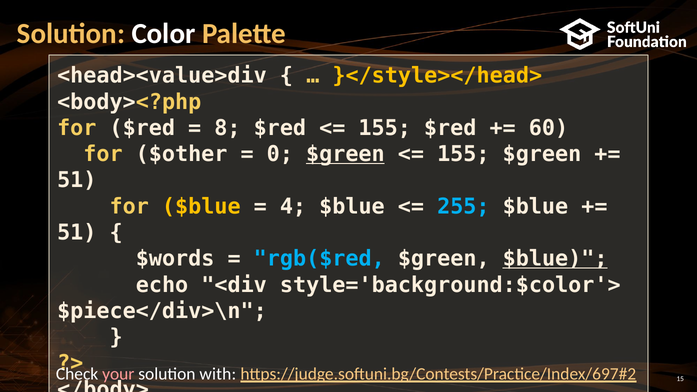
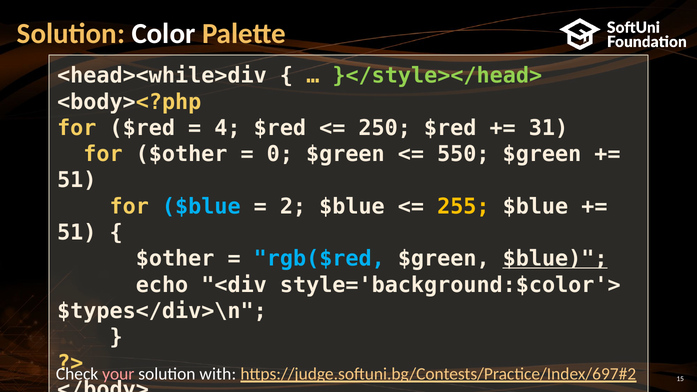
<head><value>div: <head><value>div -> <head><while>div (162, 76)
}</style></head> colour: yellow -> light green (437, 76)
8: 8 -> 4 (227, 128)
155: 155 -> 250 (385, 128)
60: 60 -> 31 (548, 128)
$green underline: present -> none (345, 154)
155: 155 -> 550 (463, 154)
$blue colour: yellow -> light blue (201, 207)
4: 4 -> 2 (293, 207)
255 colour: light blue -> yellow (463, 207)
$words: $words -> $other (175, 259)
$piece</div>\n: $piece</div>\n -> $types</div>\n (162, 311)
